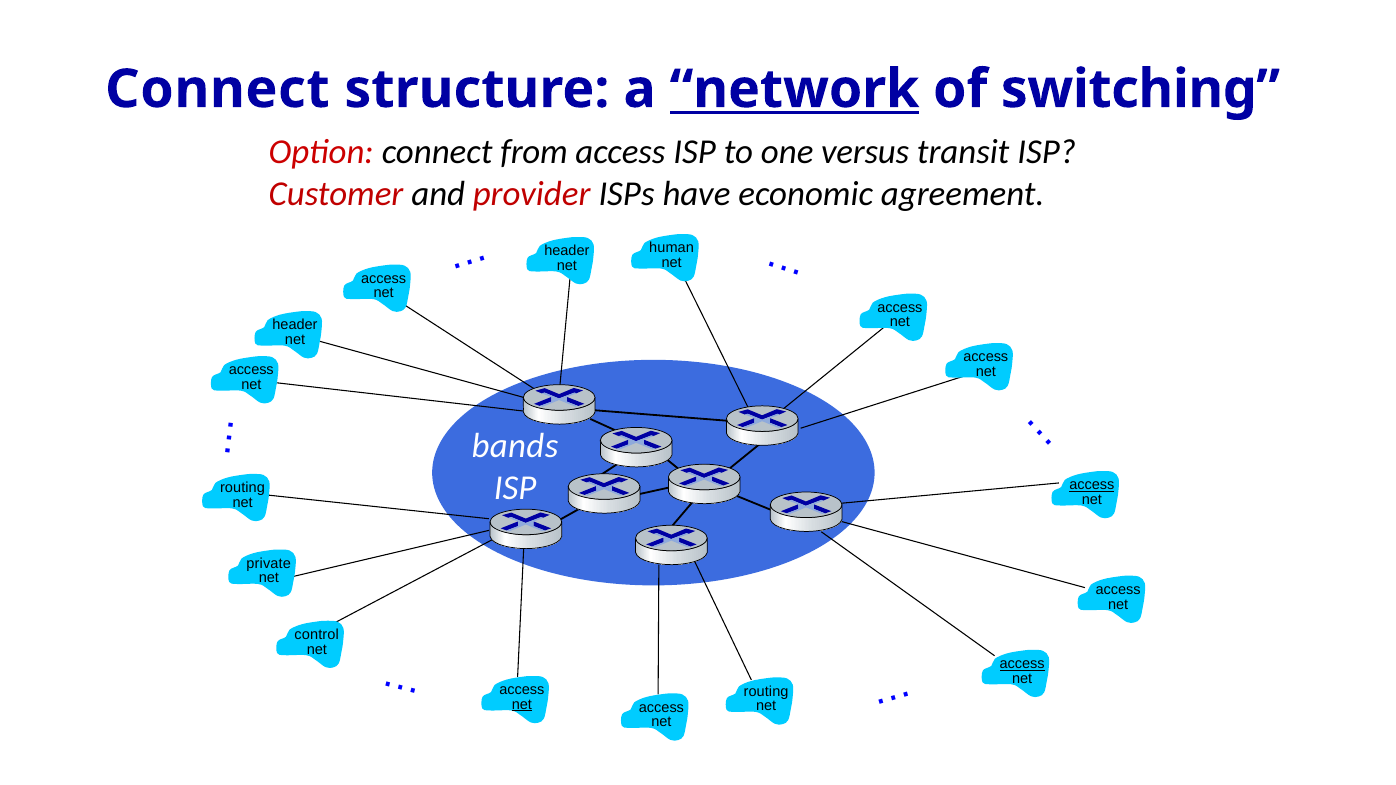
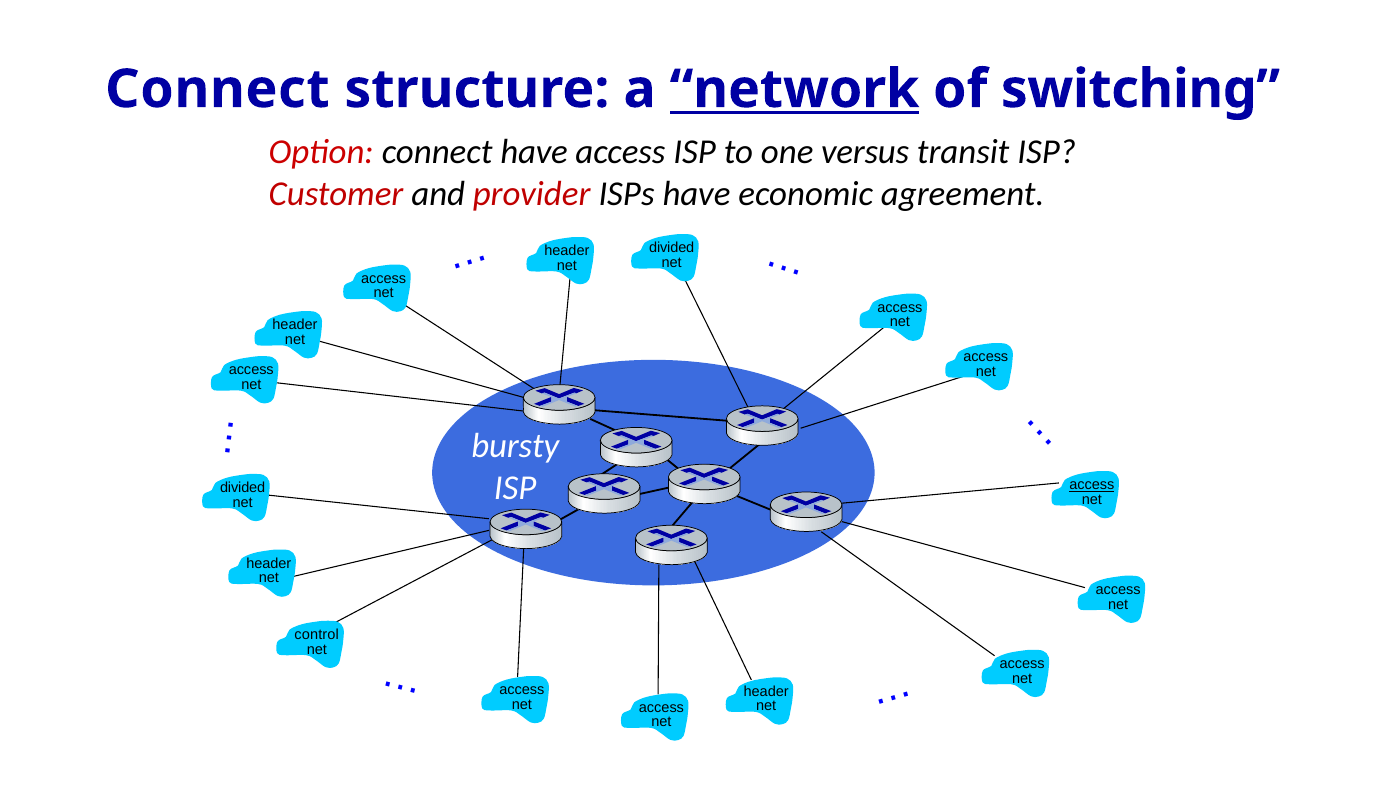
connect from: from -> have (534, 152)
human: human -> divided (672, 248)
bands: bands -> bursty (515, 446)
routing: routing -> divided (243, 488)
private: private -> header (269, 564)
access underline: present -> none (1022, 664)
routing: routing -> header (766, 692)
net underline: present -> none (522, 705)
